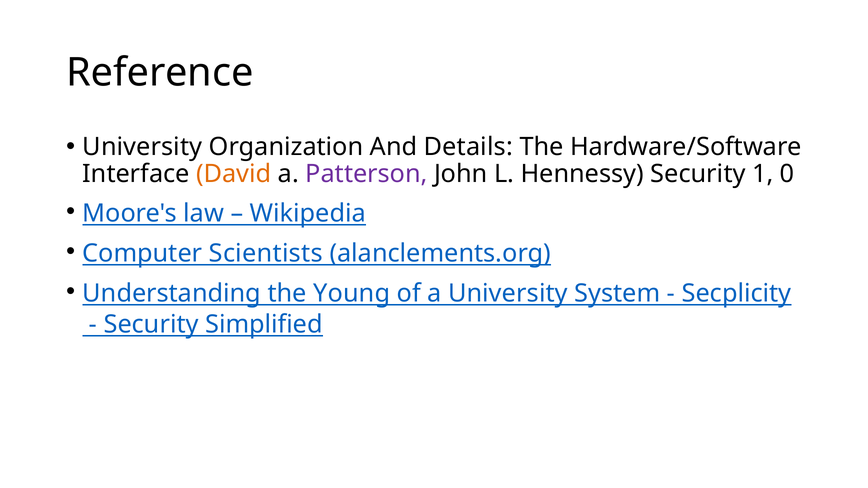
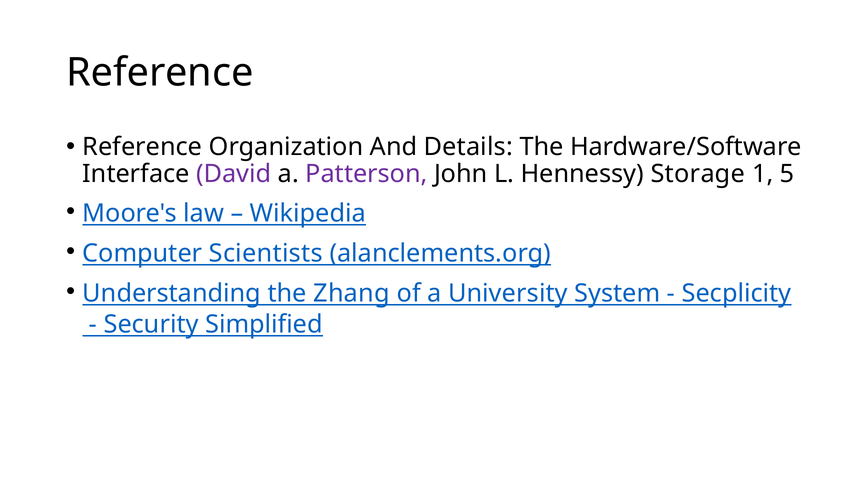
University: University -> Reference (142, 147)
David colour: orange -> purple (234, 174)
Hennessy Security: Security -> Storage (698, 174)
0: 0 -> 5 (787, 174)
Young: Young -> Zhang (352, 293)
